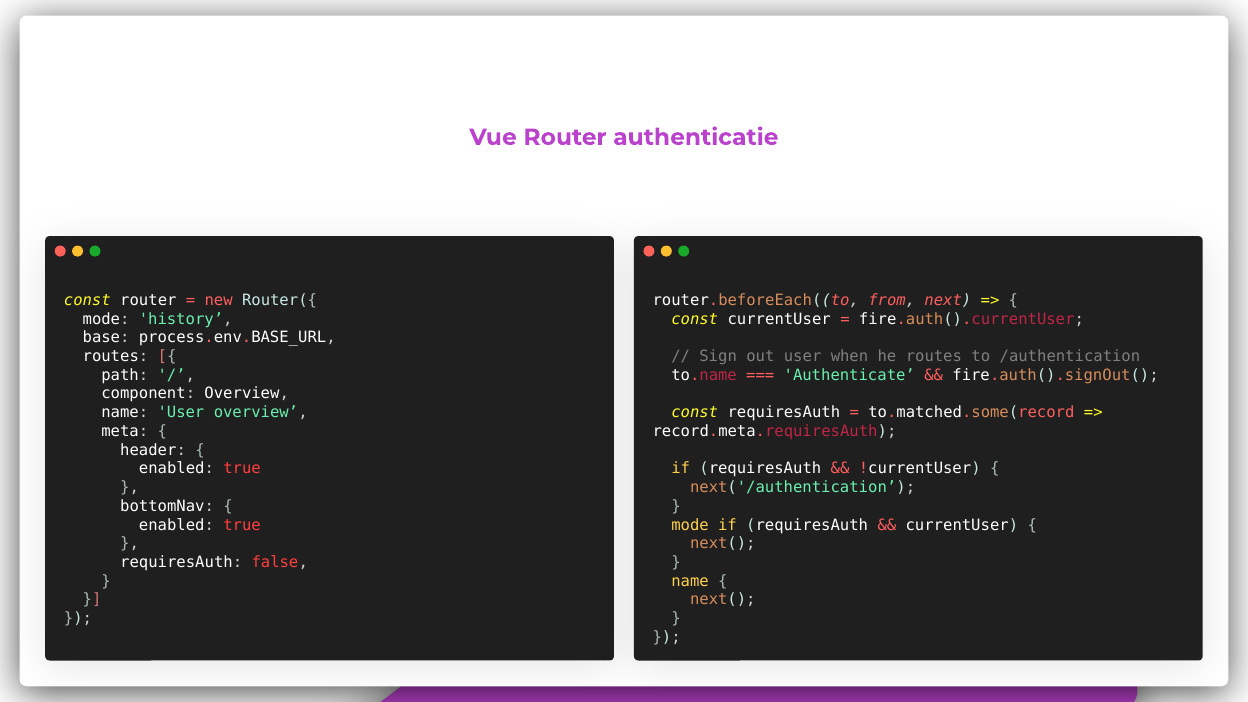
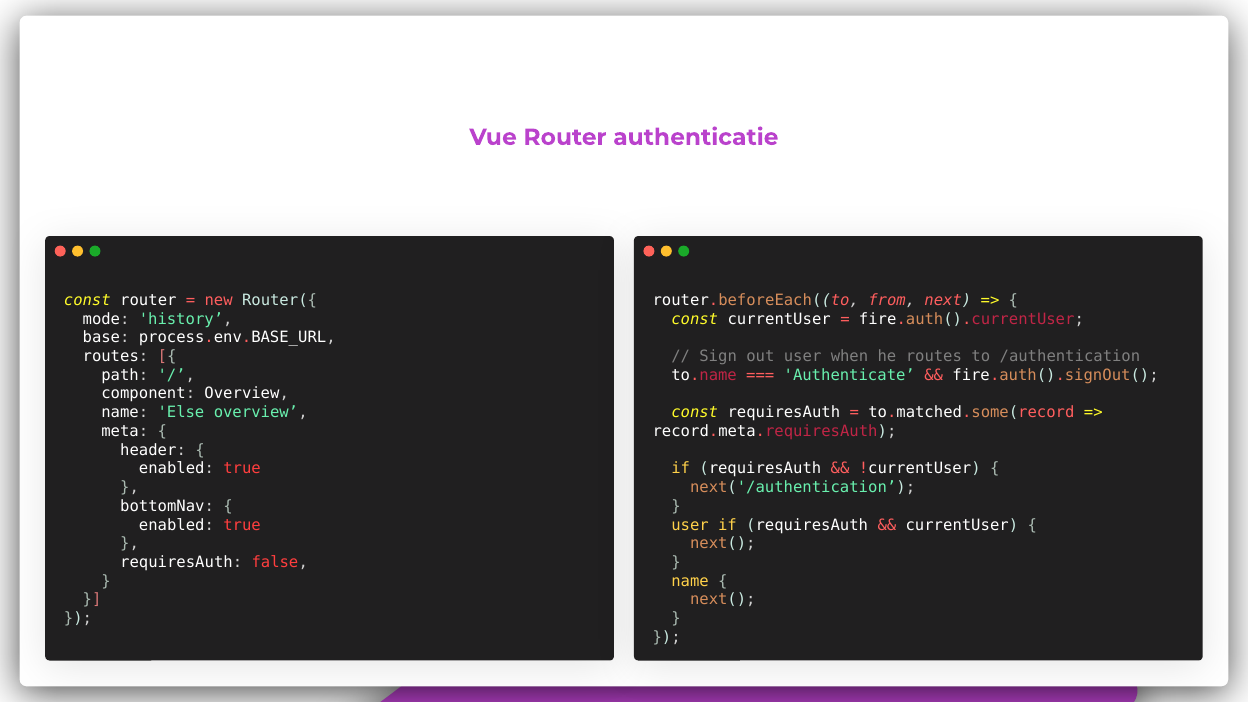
name User: User -> Else (181, 413)
mode: mode -> user (690, 525)
